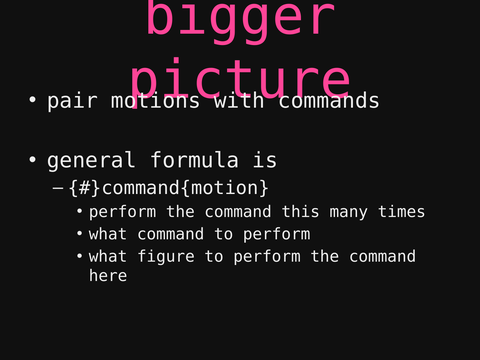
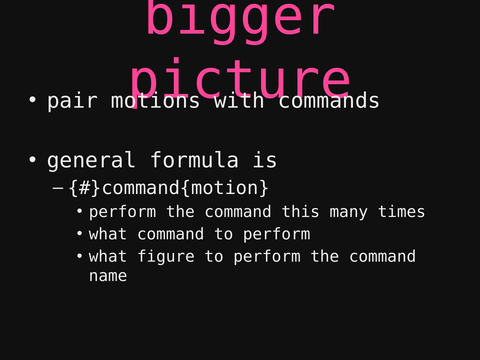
here: here -> name (108, 276)
